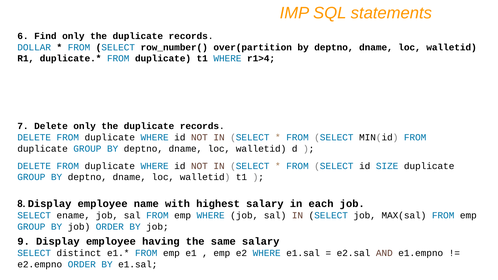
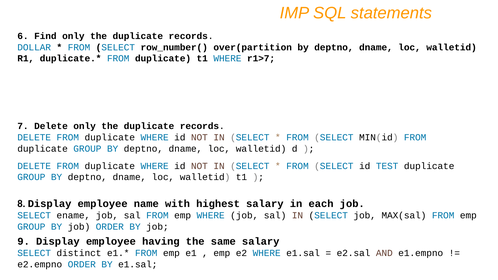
r1>4: r1>4 -> r1>7 (261, 59)
SIZE: SIZE -> TEST (387, 166)
